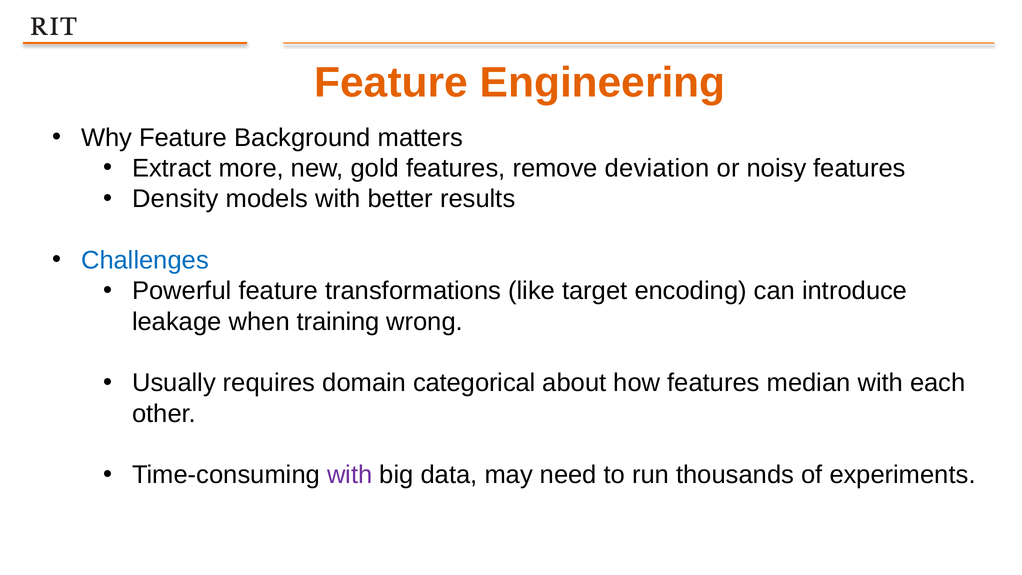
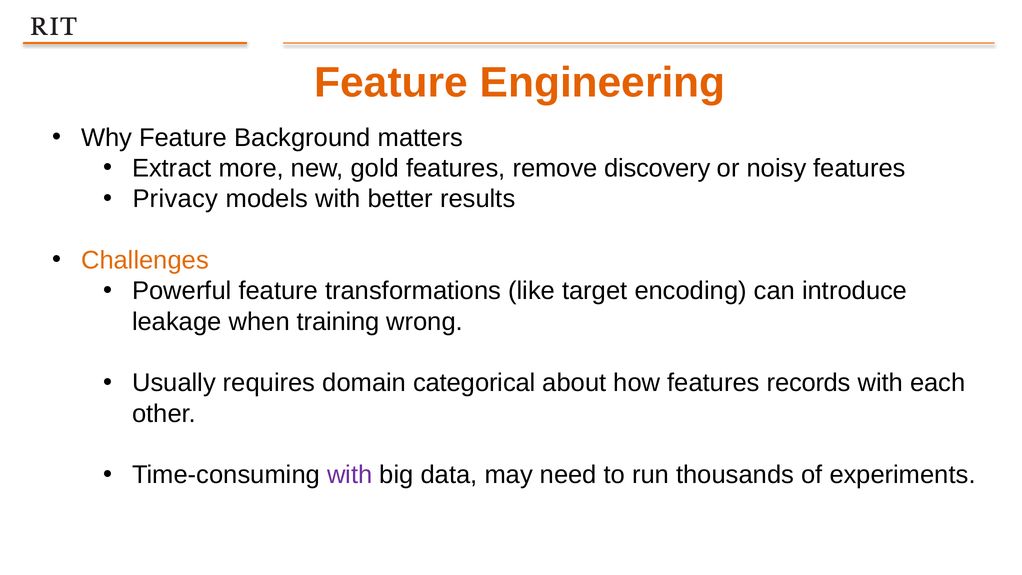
deviation: deviation -> discovery (657, 168)
Density: Density -> Privacy (175, 199)
Challenges colour: blue -> orange (145, 260)
median: median -> records (809, 383)
